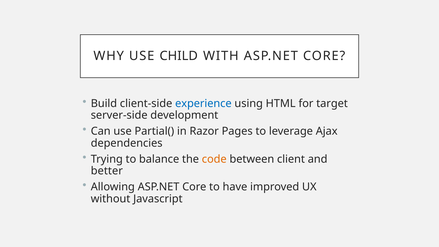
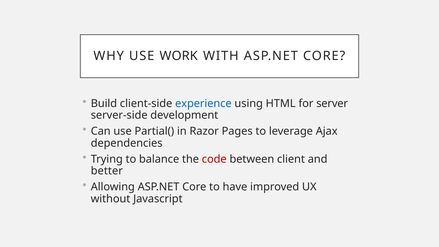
CHILD: CHILD -> WORK (179, 56)
target: target -> server (332, 103)
code colour: orange -> red (214, 159)
